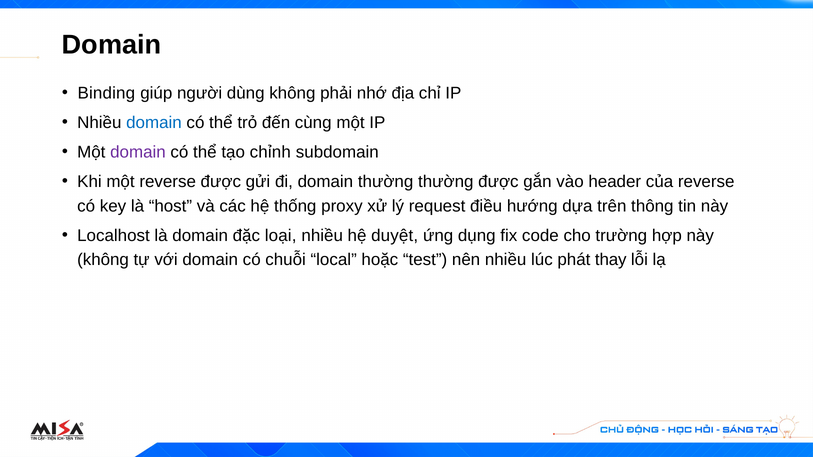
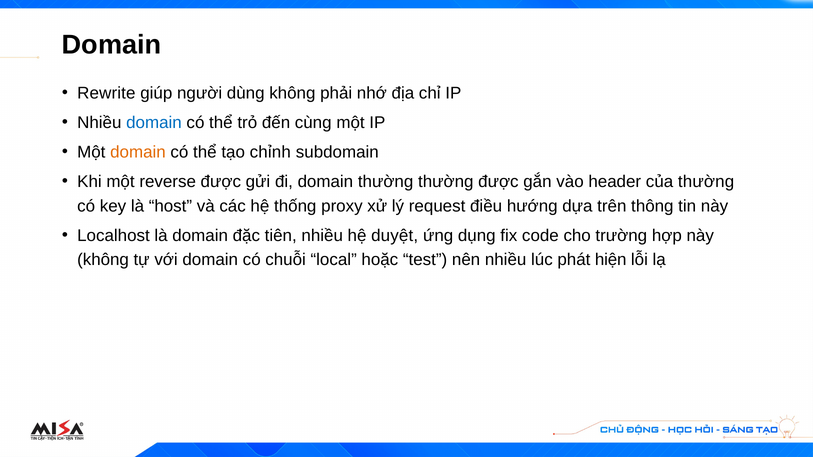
Binding: Binding -> Rewrite (106, 93)
domain colour: purple -> orange (138, 152)
của reverse: reverse -> thường (706, 182)
loại: loại -> tiên (281, 236)
thay: thay -> hiện (611, 260)
